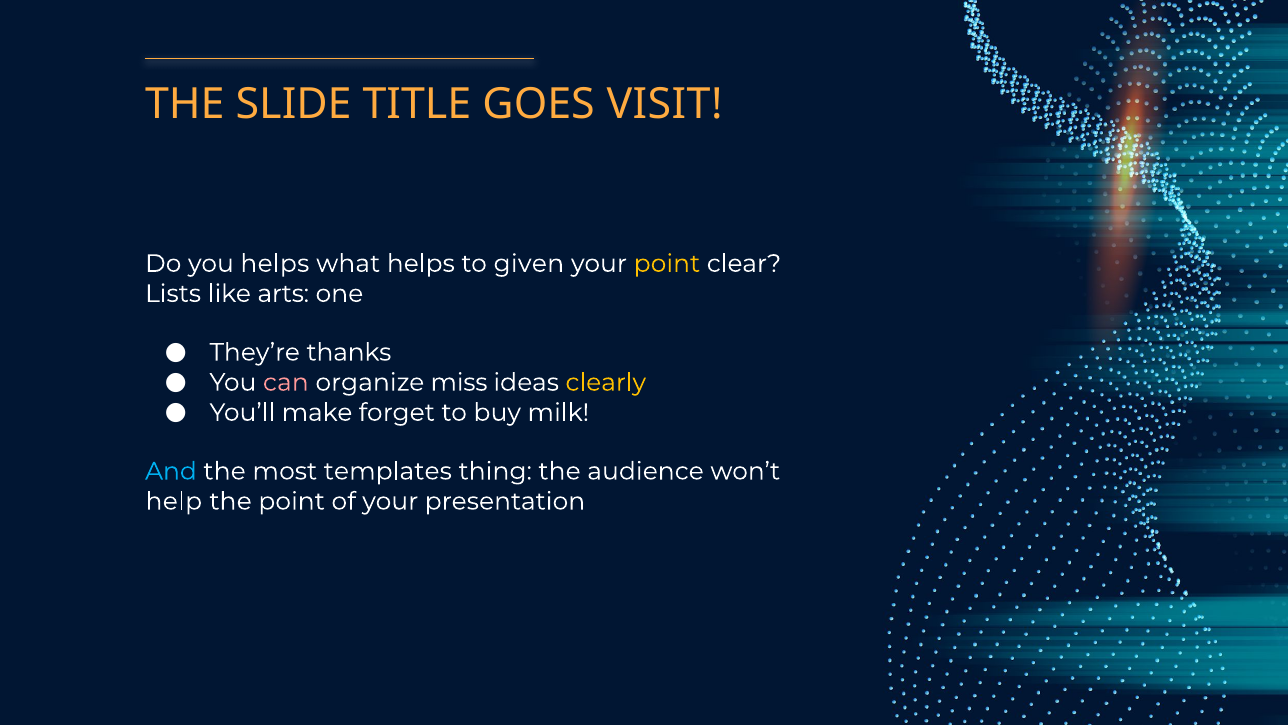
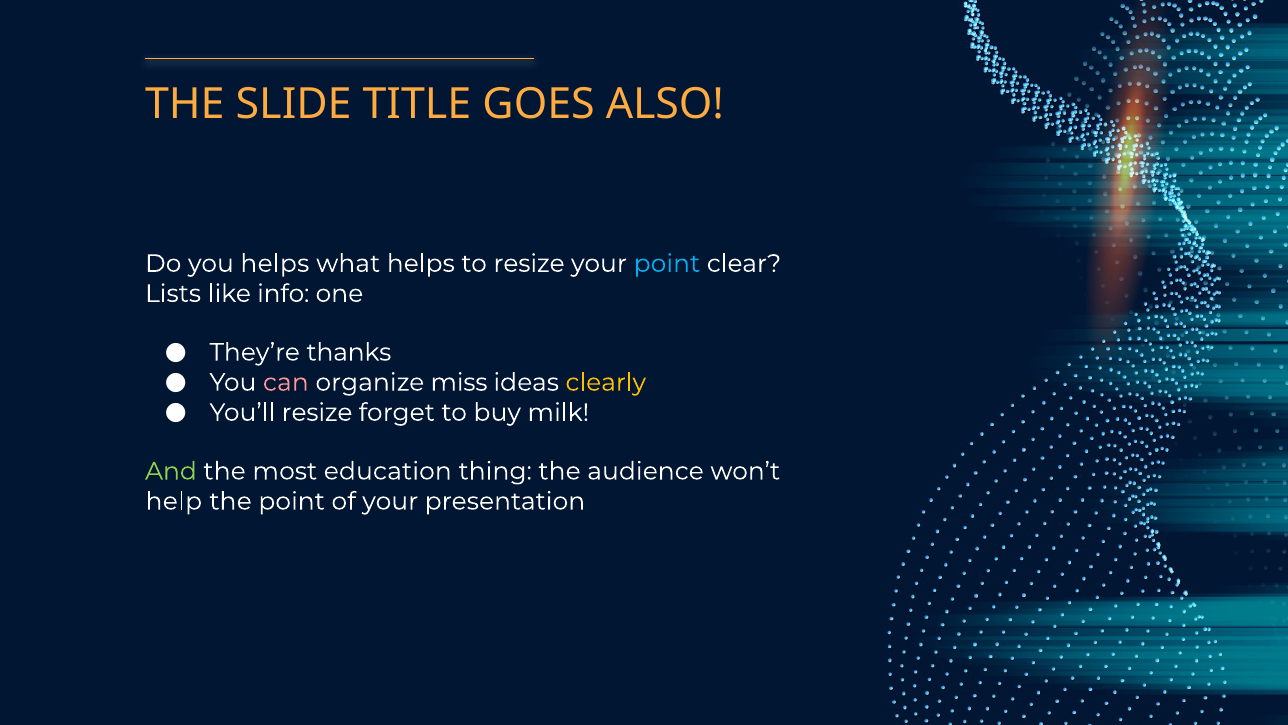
VISIT: VISIT -> ALSO (665, 104)
to given: given -> resize (529, 263)
point colour: yellow -> light blue (667, 263)
arts: arts -> info (283, 293)
You’ll make: make -> resize (317, 412)
And colour: light blue -> light green (171, 471)
templates: templates -> education (388, 471)
